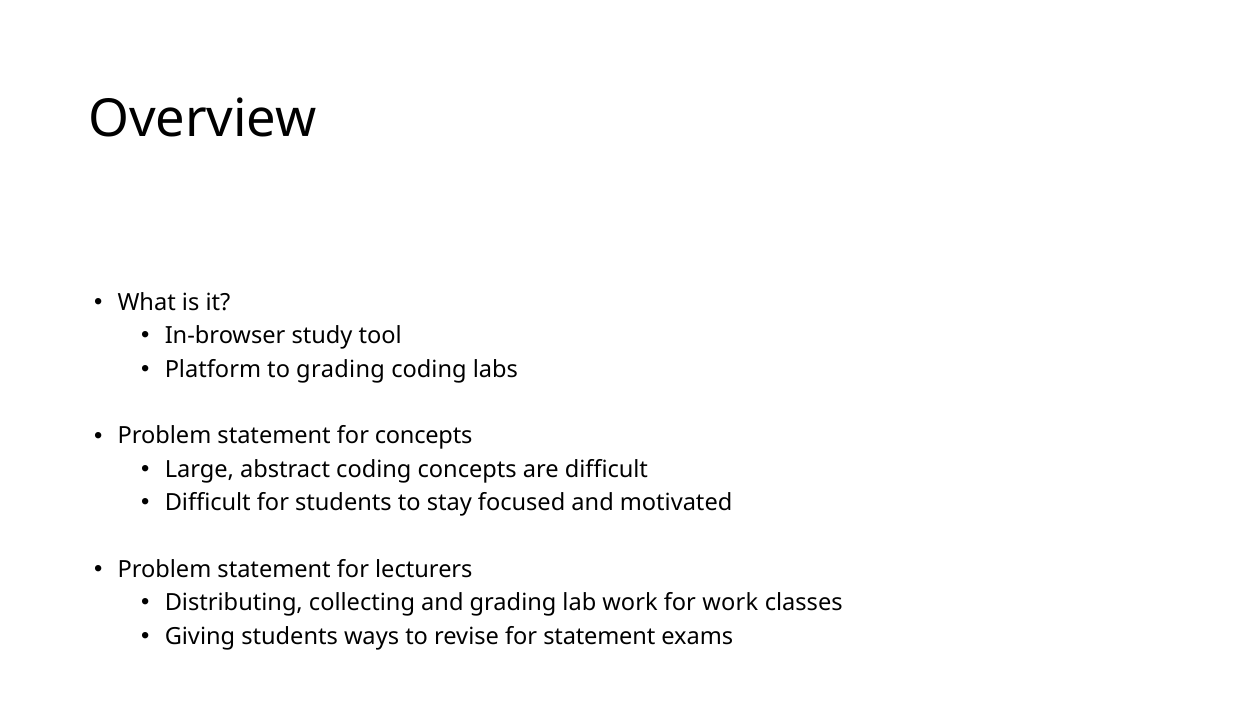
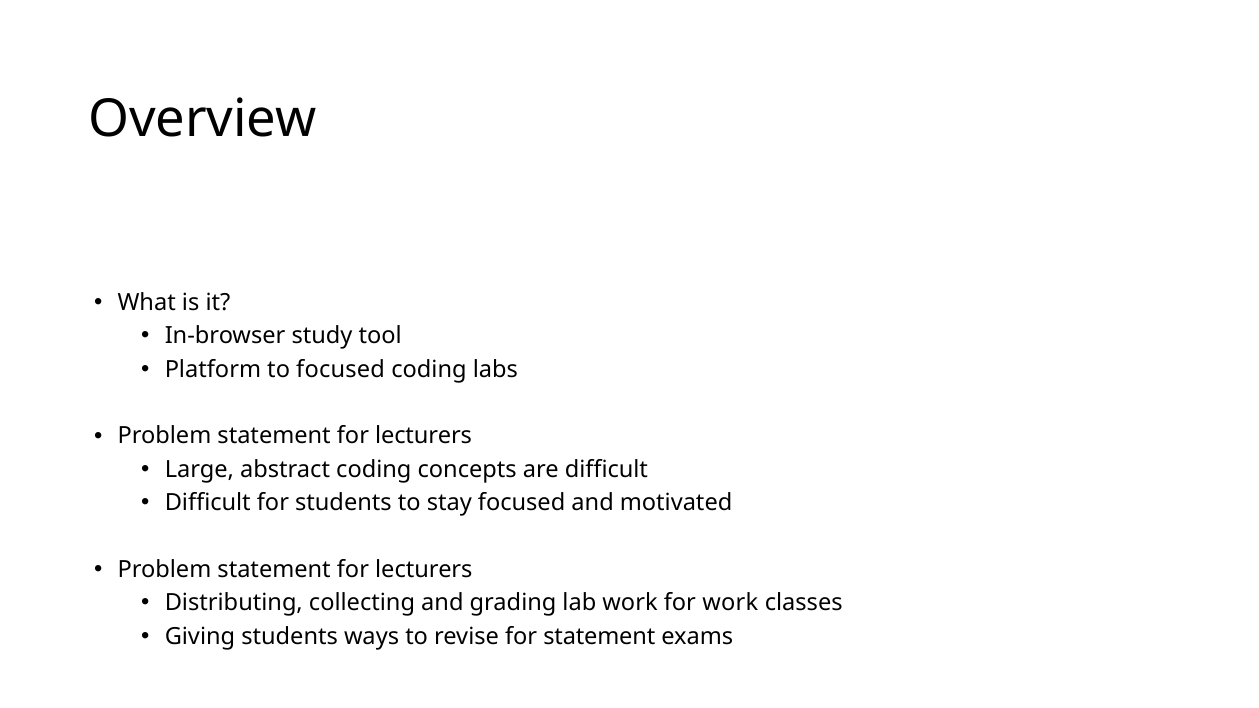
to grading: grading -> focused (341, 370)
concepts: concepts -> lecturers (424, 436)
